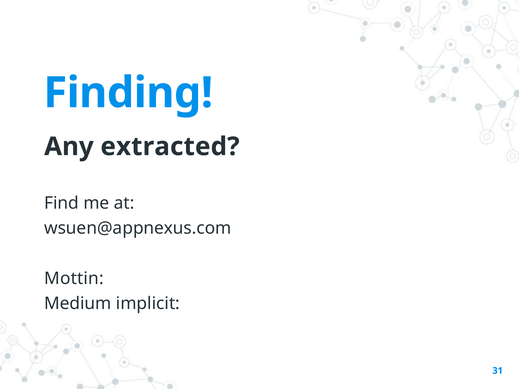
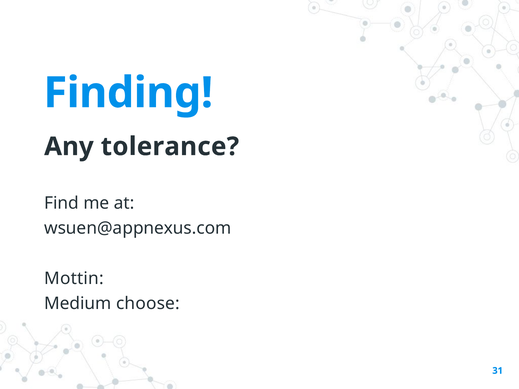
extracted: extracted -> tolerance (170, 147)
implicit: implicit -> choose (148, 304)
